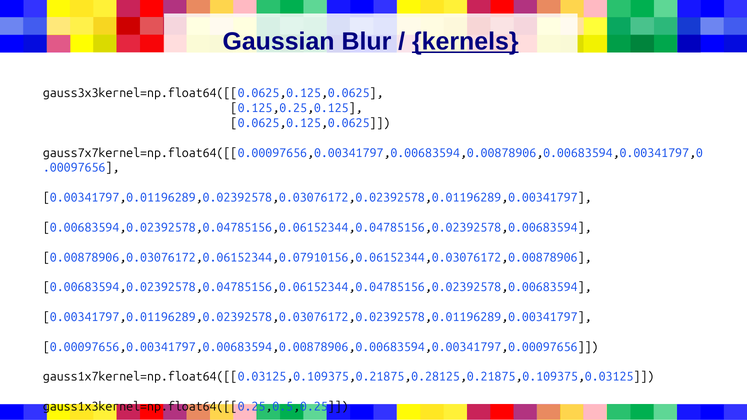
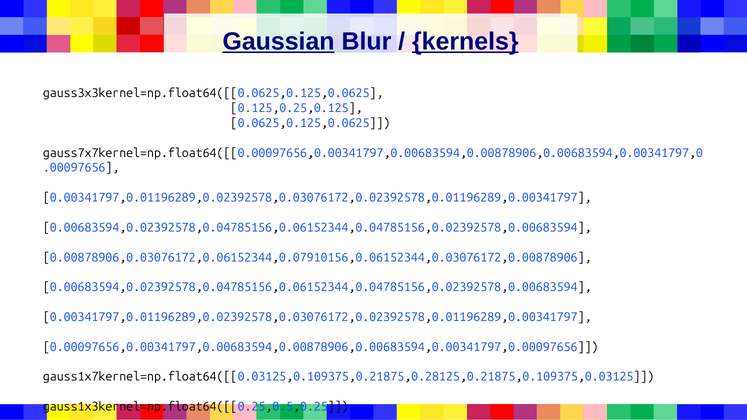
Gaussian underline: none -> present (279, 41)
